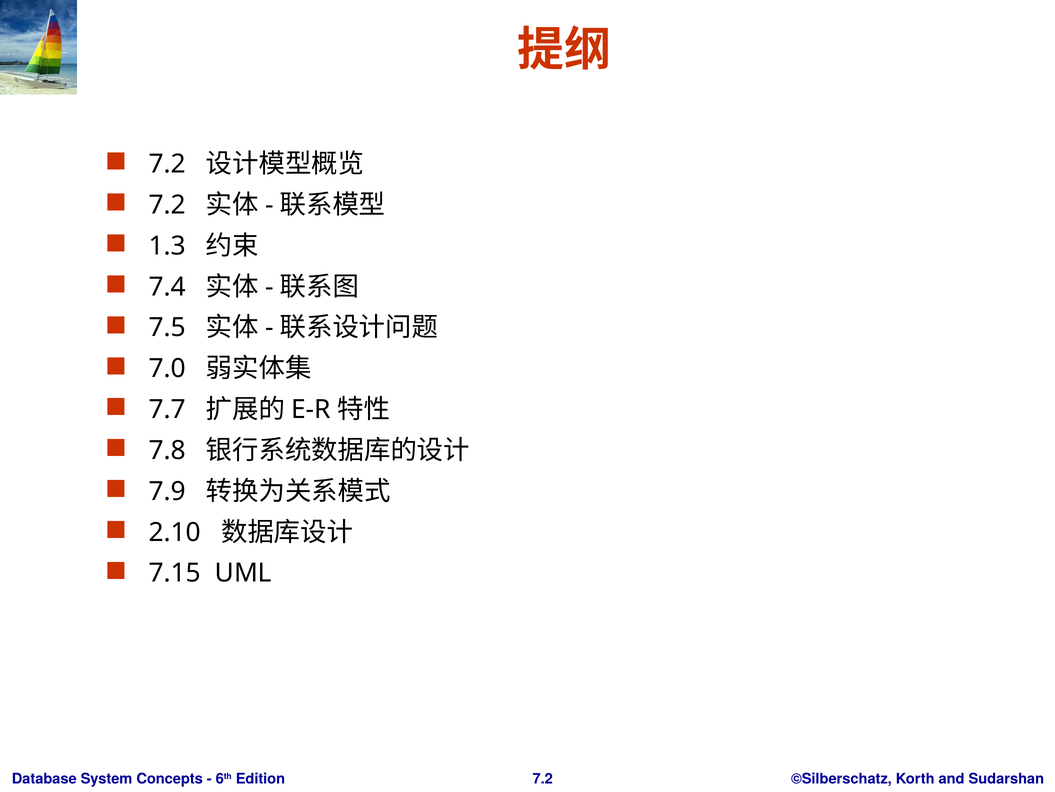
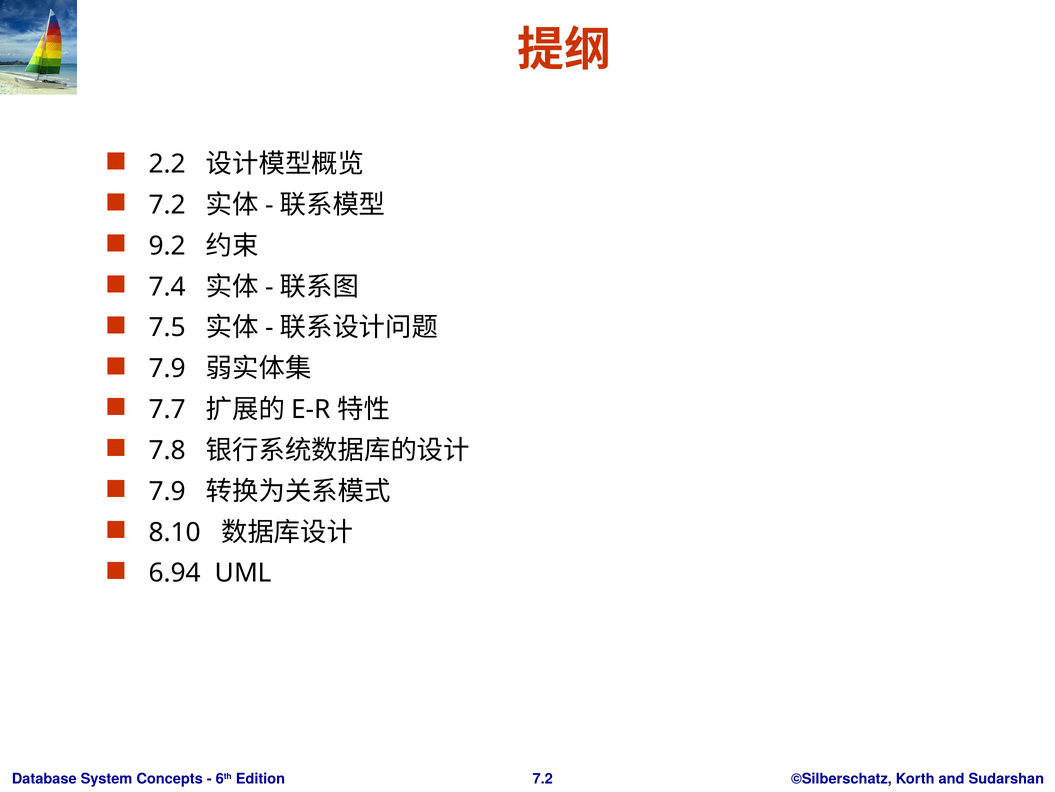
7.2: 7.2 -> 2.2 (167, 164)
1.3: 1.3 -> 9.2 (167, 246)
7.0: 7.0 -> 7.9 (167, 368)
2.10: 2.10 -> 8.10 (175, 532)
7.15: 7.15 -> 6.94 (175, 573)
